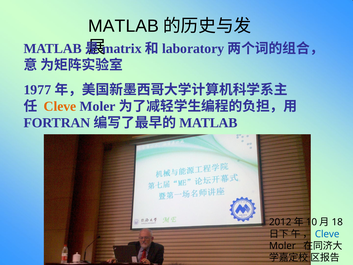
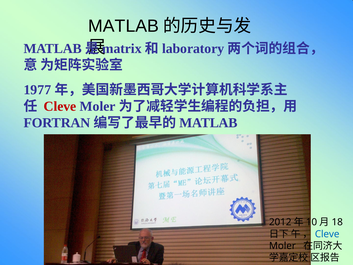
Cleve colour: orange -> red (60, 106)
